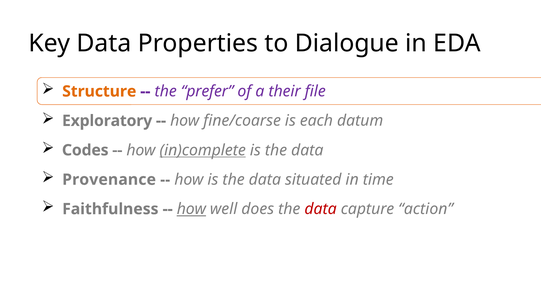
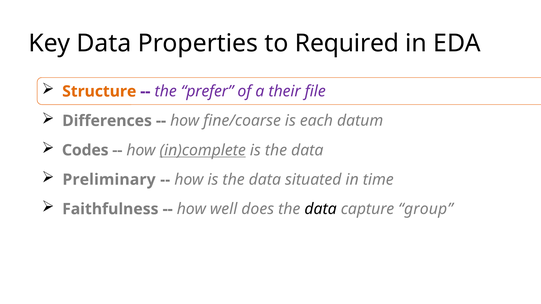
Dialogue: Dialogue -> Required (347, 43)
Exploratory: Exploratory -> Differences (107, 121)
Provenance: Provenance -> Preliminary (109, 180)
how underline: present -> none (191, 209)
data colour: red -> black (321, 209)
action: action -> group (426, 209)
